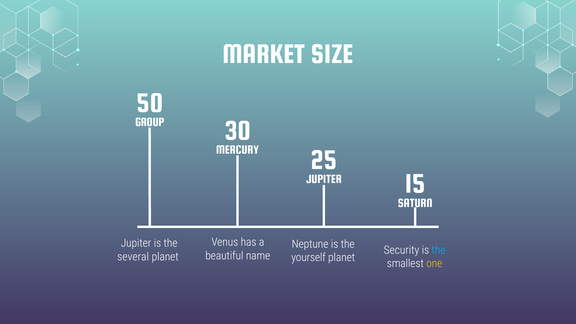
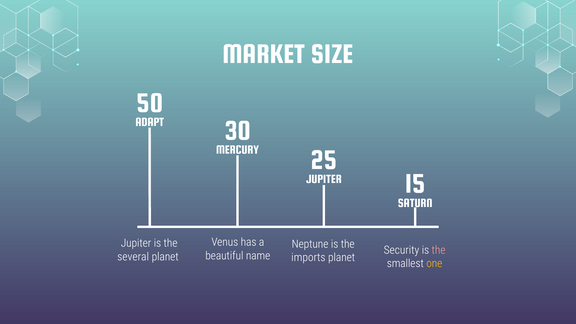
GROUP: GROUP -> ADAPT (150, 122)
the colour: light blue -> pink (439, 250)
yourself: yourself -> imports (308, 258)
